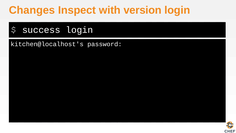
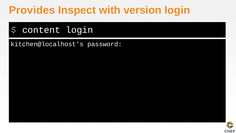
Changes: Changes -> Provides (32, 10)
success: success -> content (41, 30)
